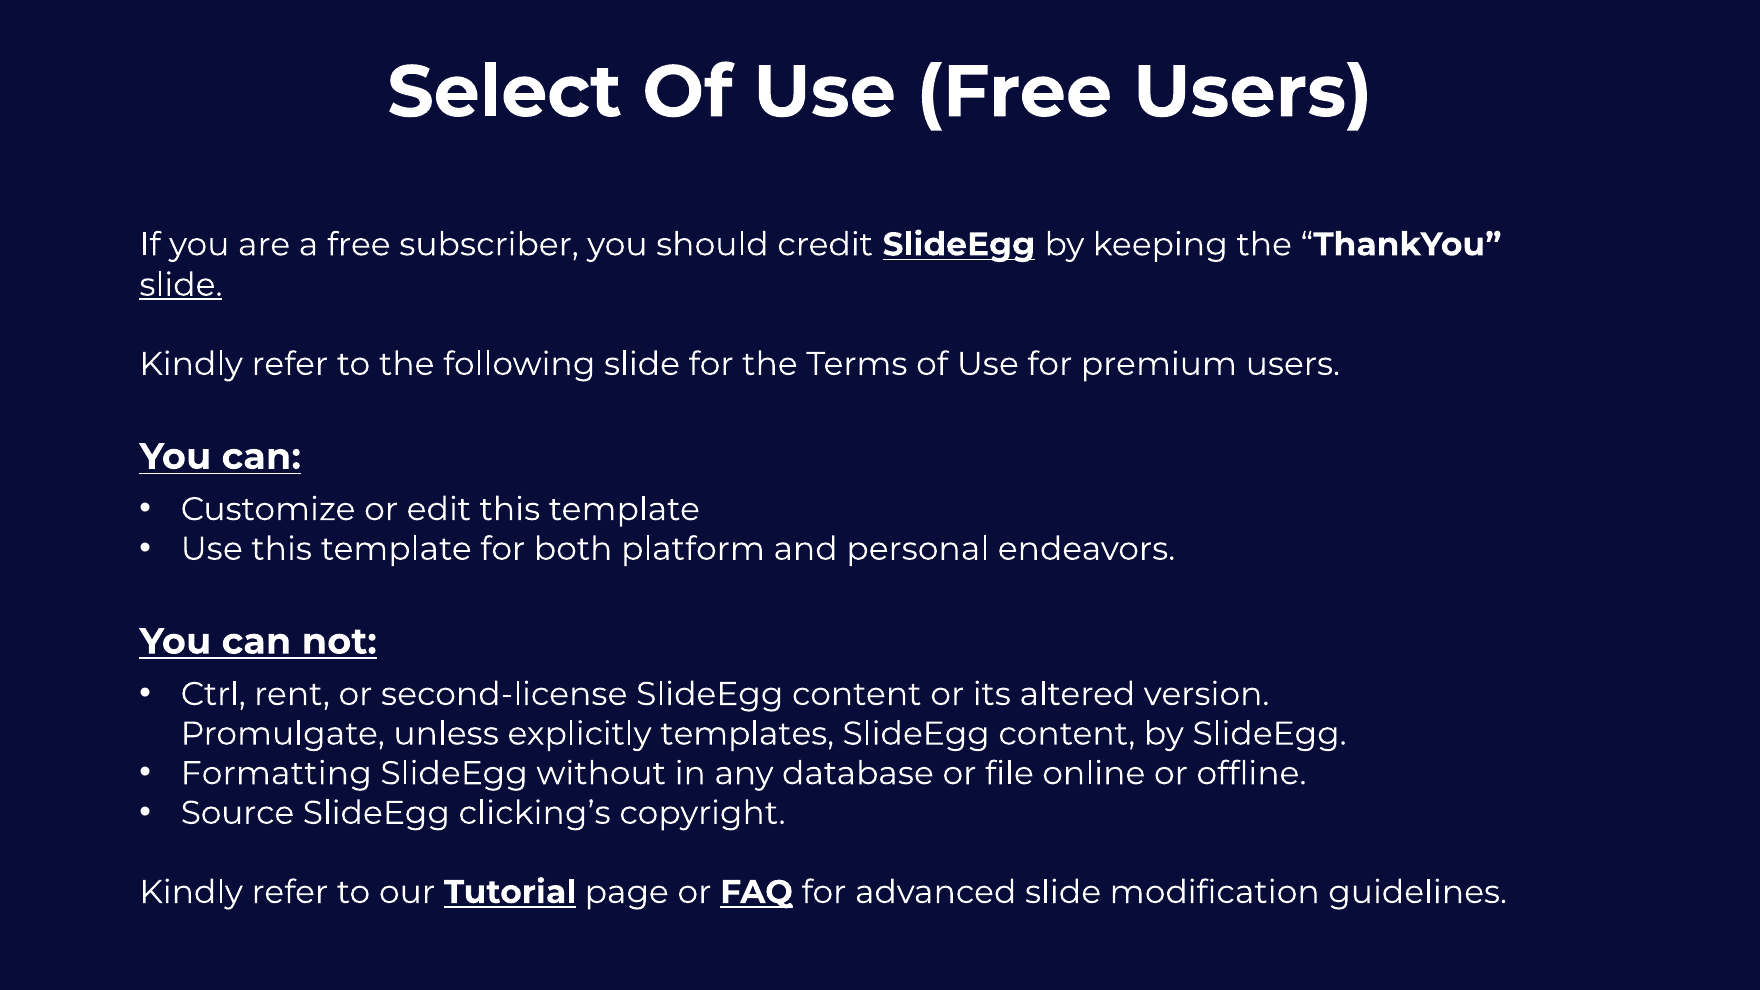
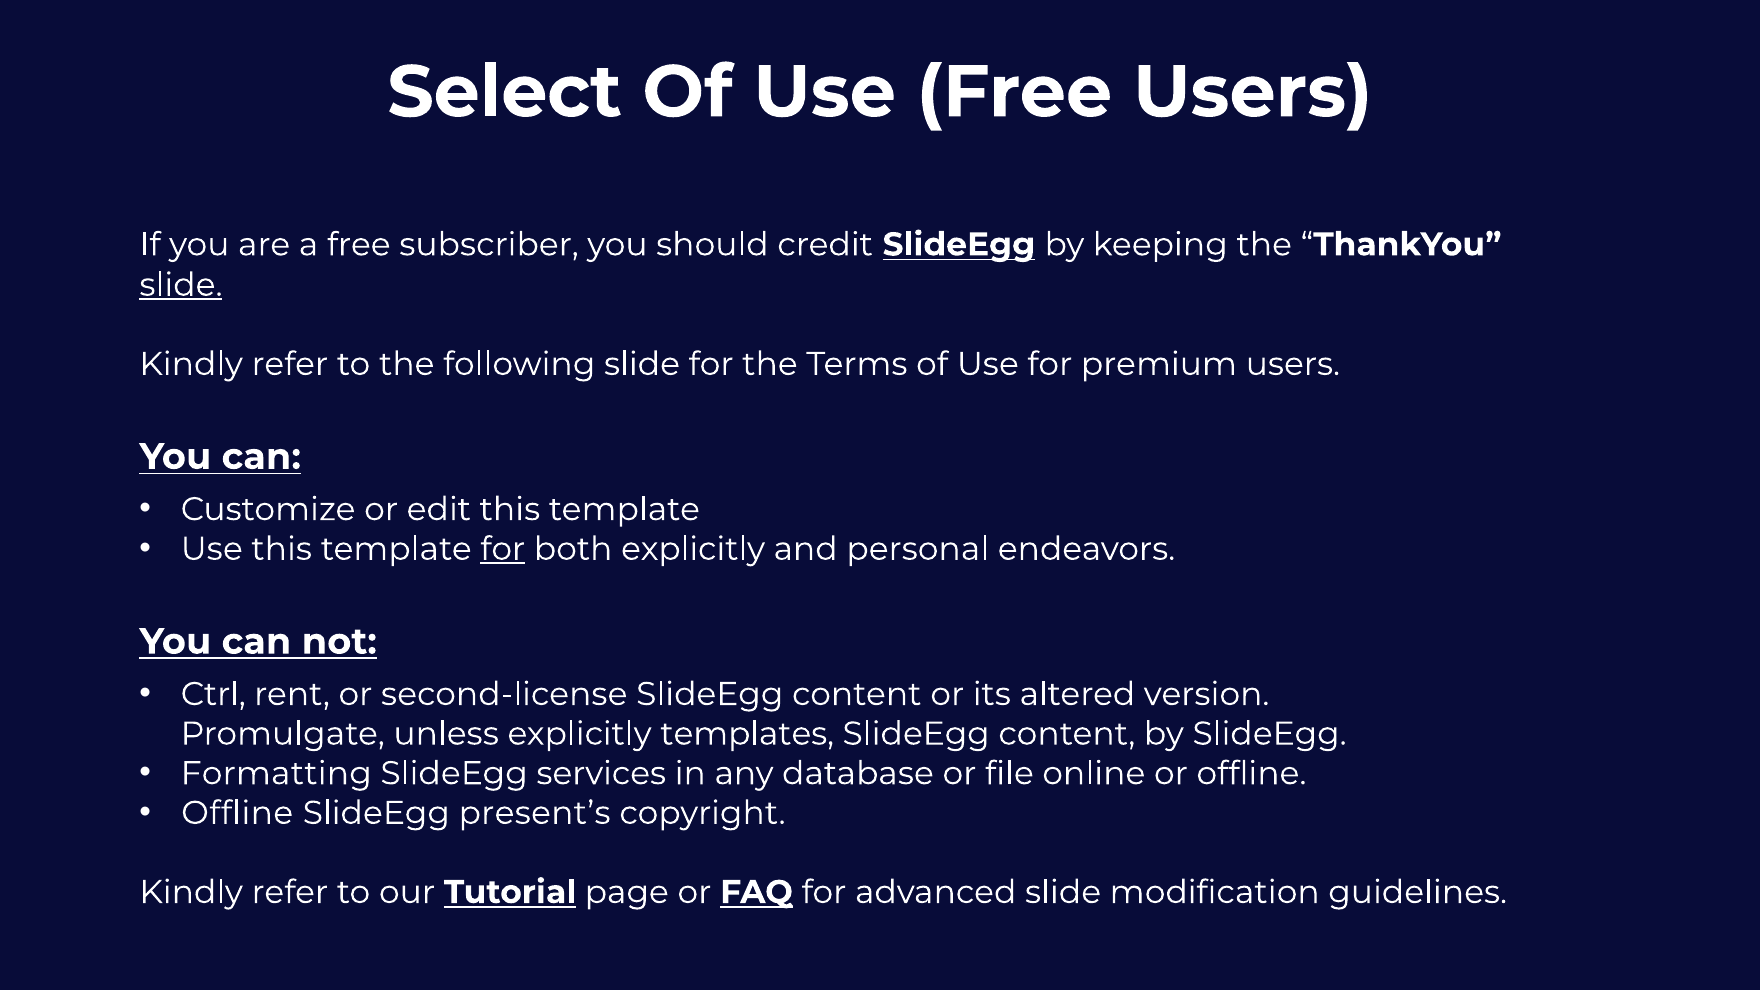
for underline: none -> present (503, 549)
both platform: platform -> explicitly (693, 549)
without: without -> services (601, 773)
Source: Source -> Offline (237, 813)
clicking’s: clicking’s -> present’s (535, 813)
